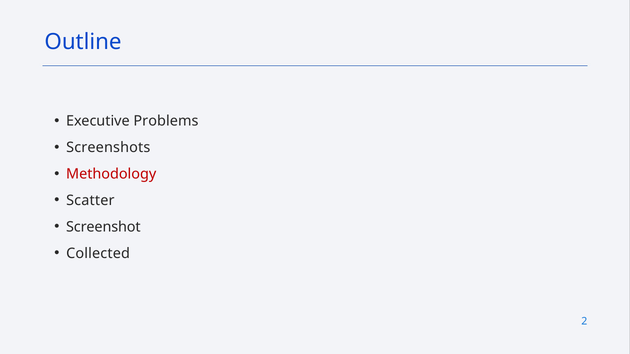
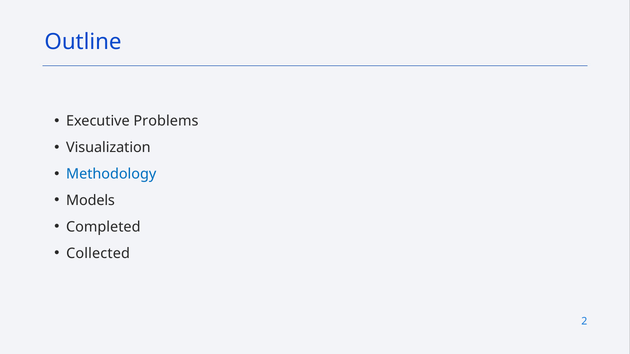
Screenshots: Screenshots -> Visualization (108, 148)
Methodology colour: red -> blue (111, 174)
Scatter: Scatter -> Models (90, 201)
Screenshot: Screenshot -> Completed (103, 227)
